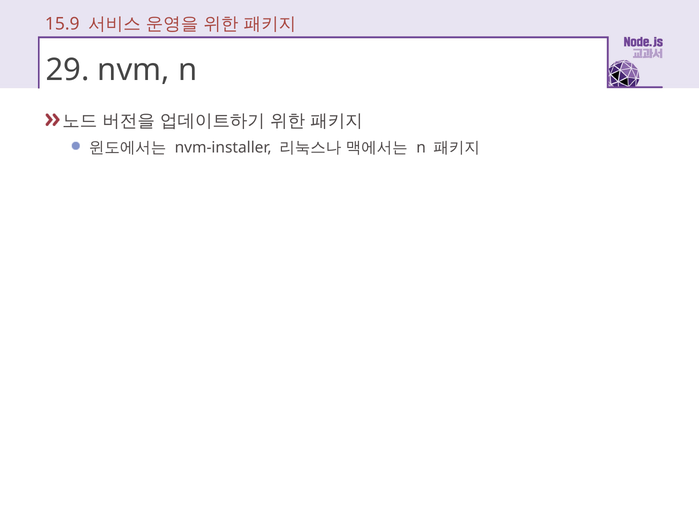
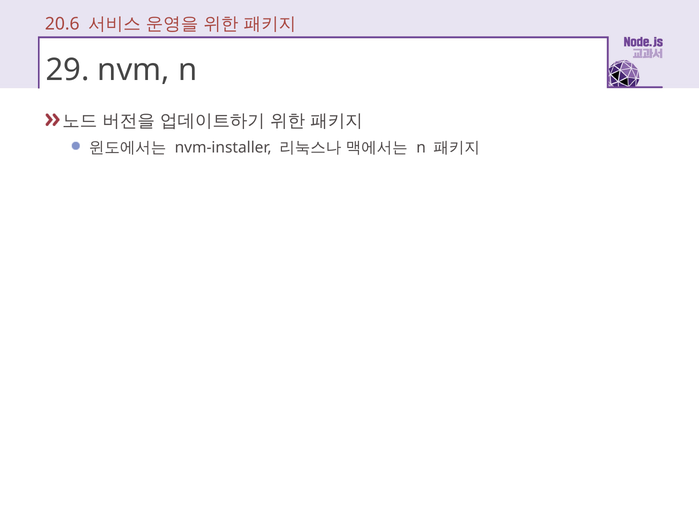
15.9: 15.9 -> 20.6 (62, 24)
